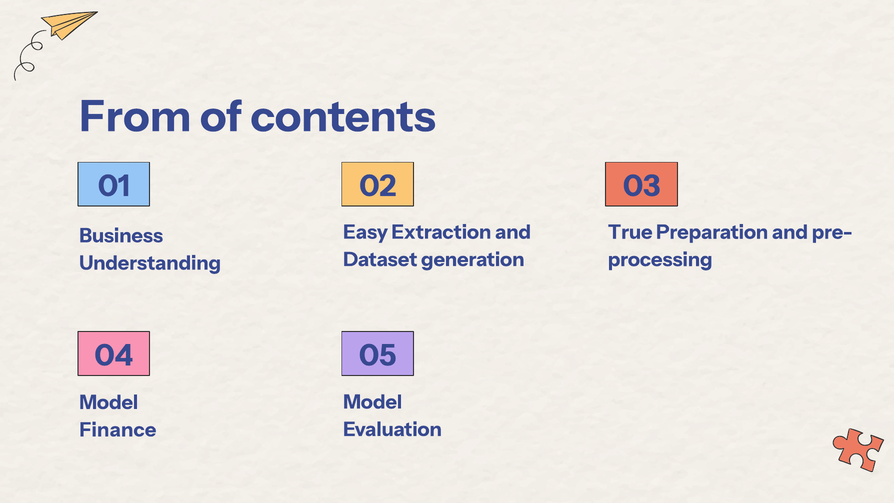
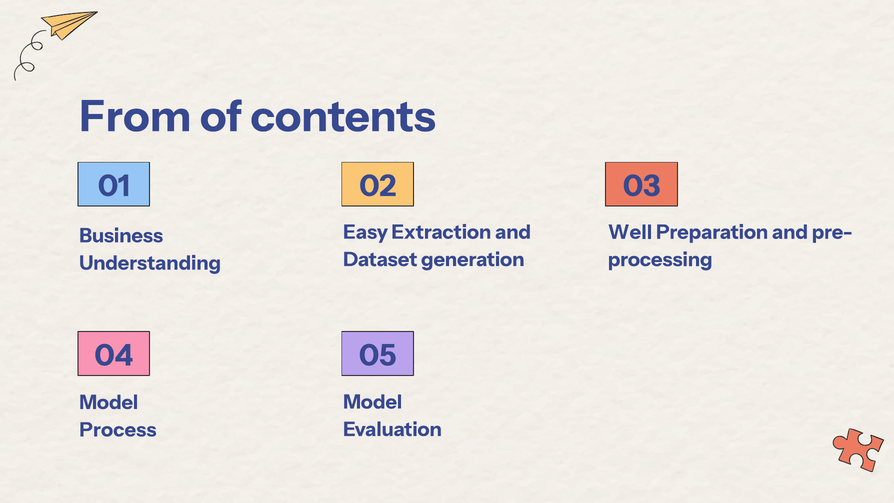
True: True -> Well (630, 232)
Finance: Finance -> Process (118, 430)
